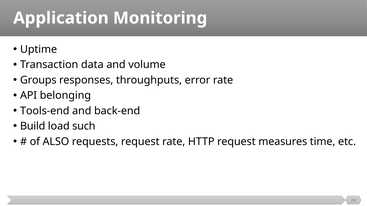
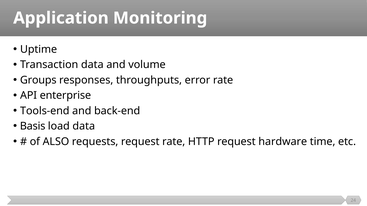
belonging: belonging -> enterprise (65, 96)
Build: Build -> Basis (33, 126)
load such: such -> data (84, 126)
measures: measures -> hardware (283, 142)
